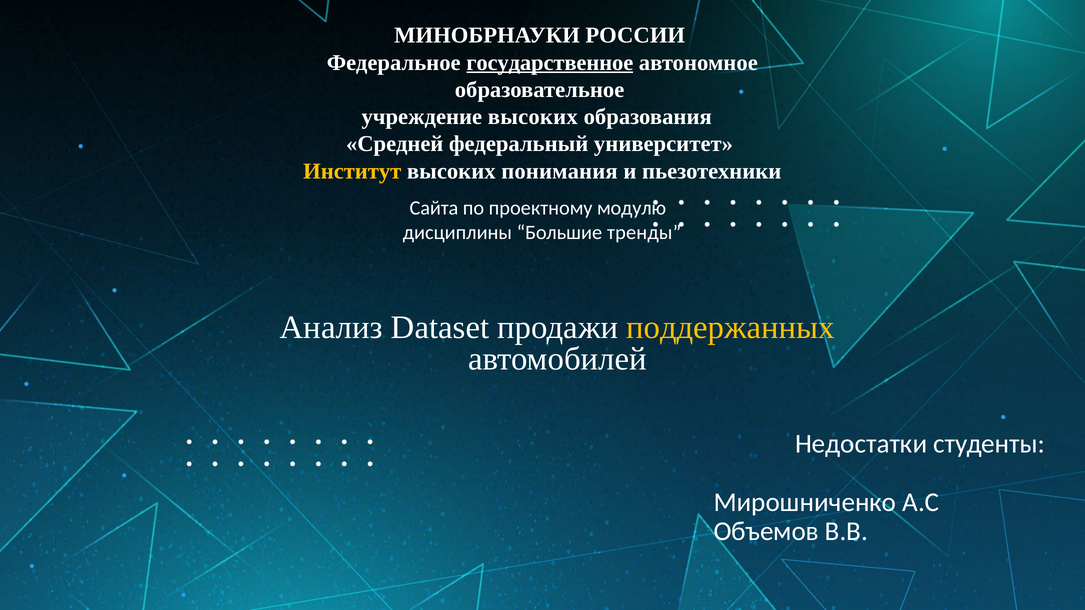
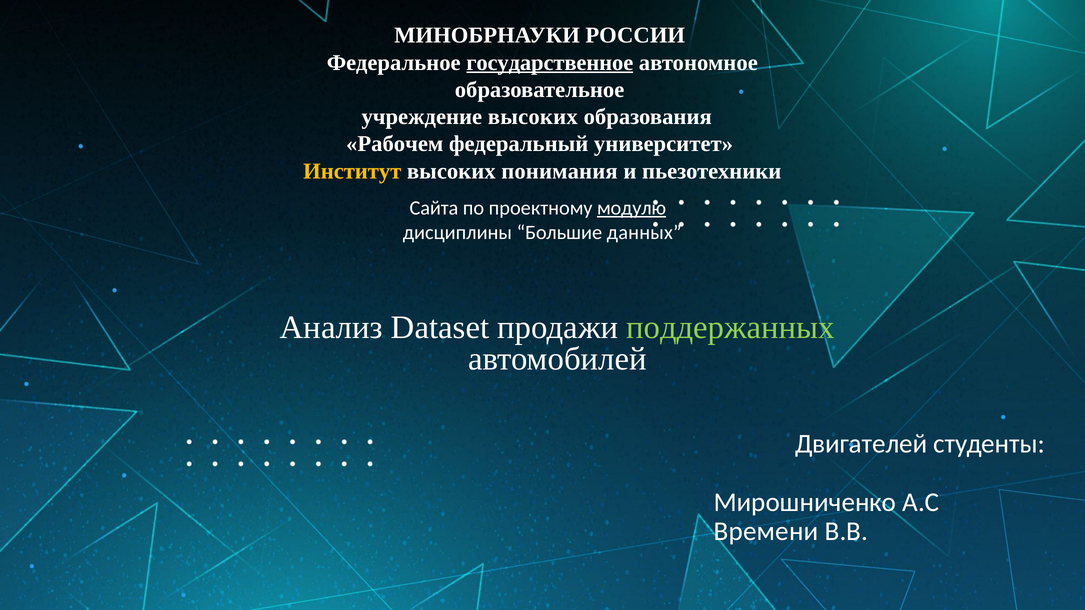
Средней: Средней -> Рабочем (395, 144)
модулю underline: none -> present (632, 208)
тренды: тренды -> данных (644, 233)
поддержанных colour: yellow -> light green (730, 327)
Недостатки: Недостатки -> Двигателей (861, 444)
Объемов: Объемов -> Времени (766, 532)
